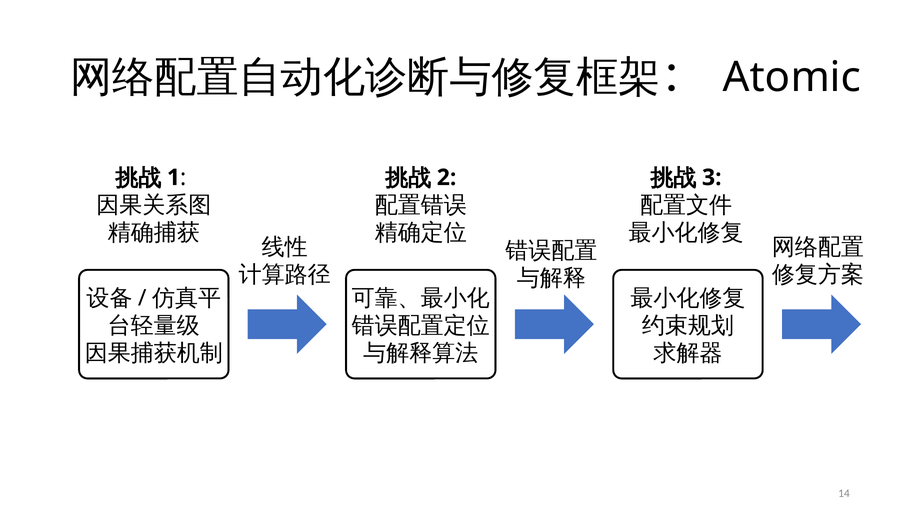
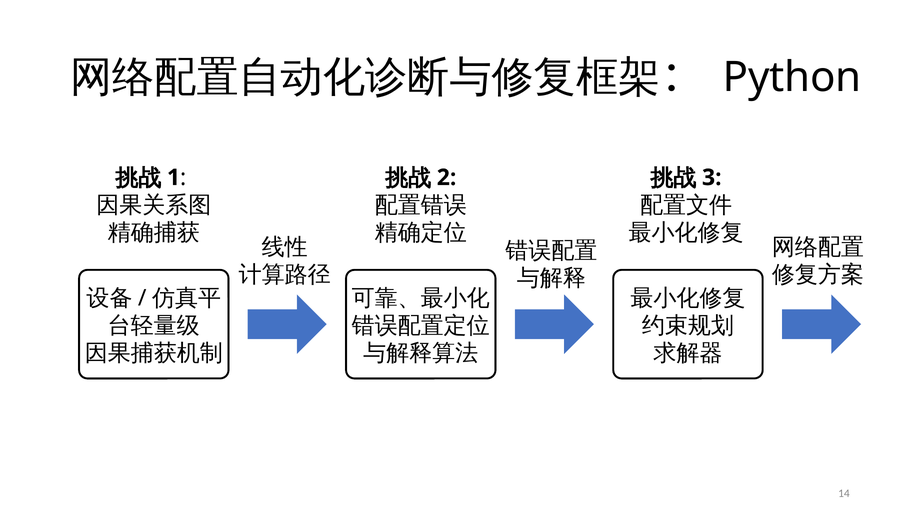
Atomic: Atomic -> Python (792, 77)
